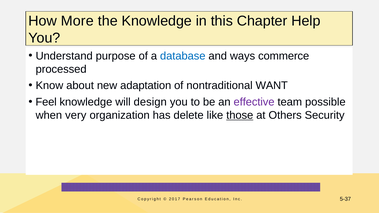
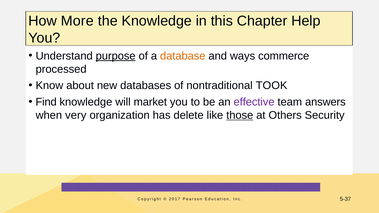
purpose underline: none -> present (116, 56)
database colour: blue -> orange (183, 56)
adaptation: adaptation -> databases (146, 86)
WANT: WANT -> TOOK (272, 86)
Feel: Feel -> Find (46, 102)
design: design -> market (150, 102)
possible: possible -> answers (325, 102)
